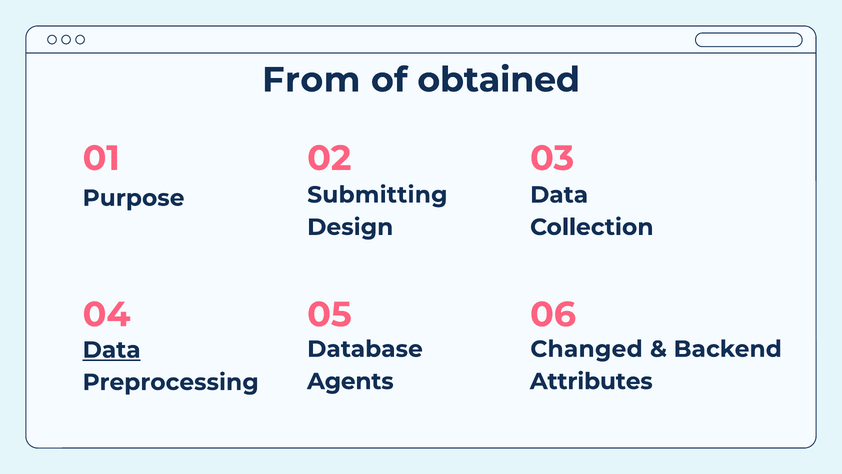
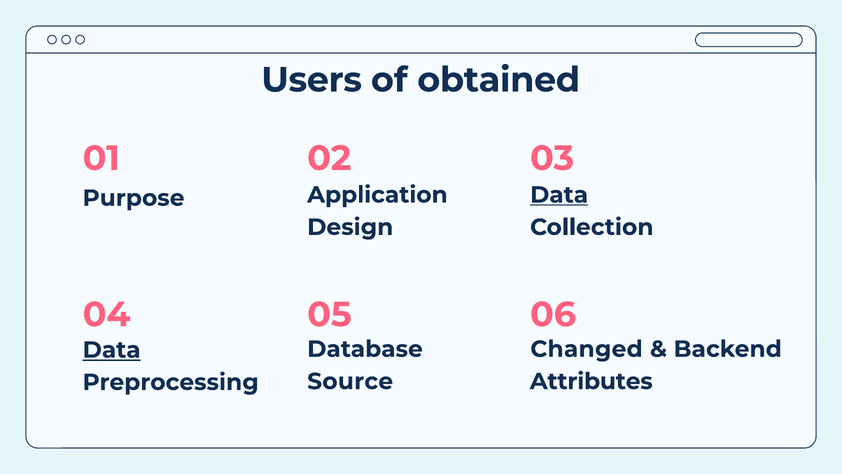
From: From -> Users (312, 80)
Data underline: none -> present (559, 195)
Submitting: Submitting -> Application (377, 195)
Agents: Agents -> Source (350, 381)
